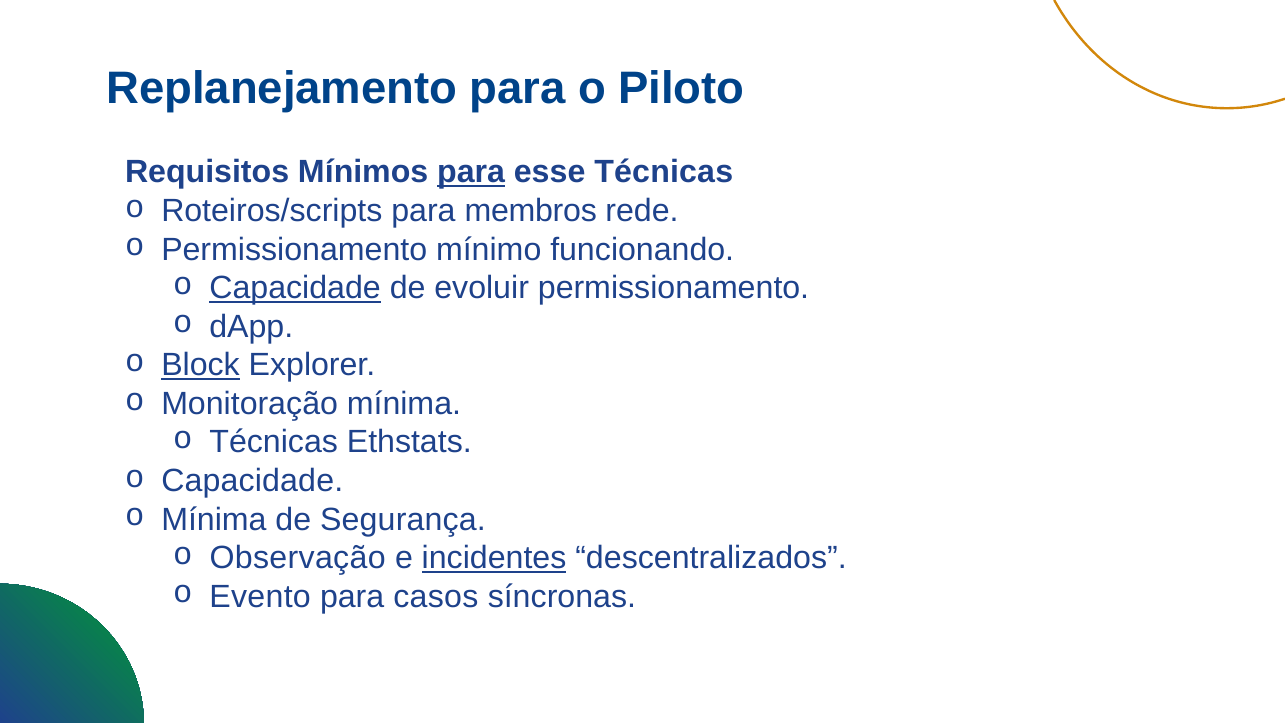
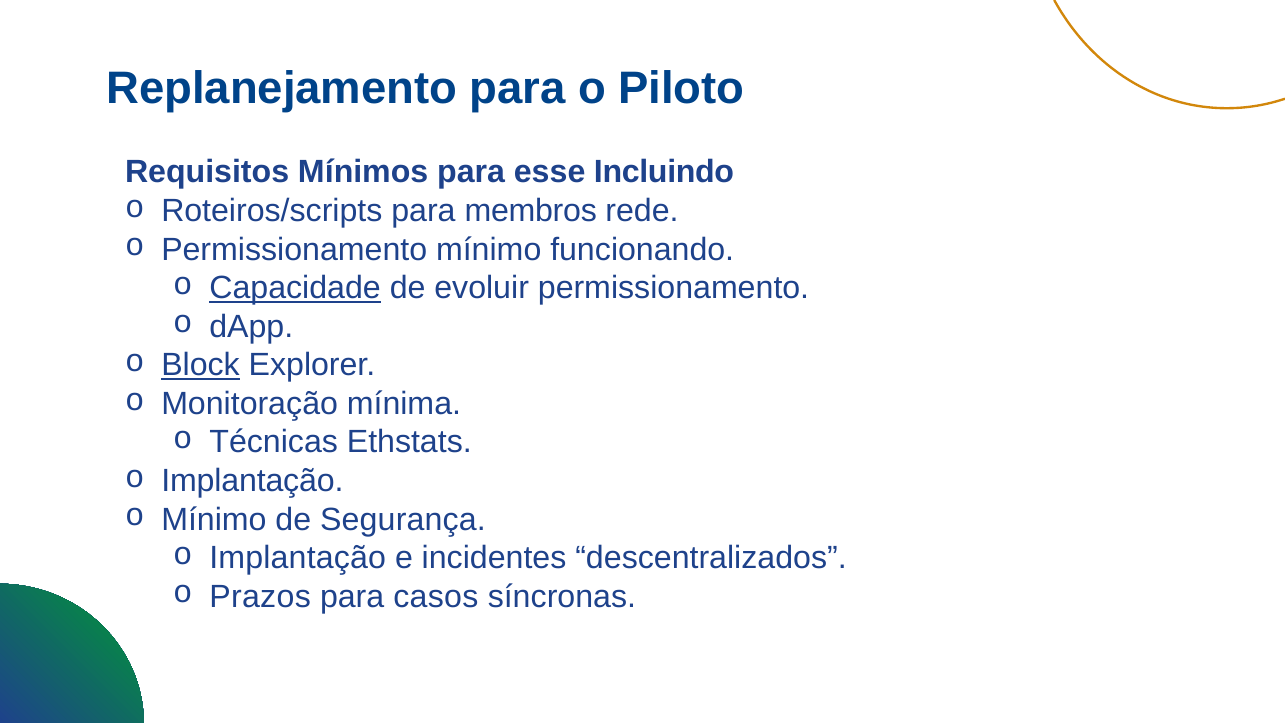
para underline: present -> none (471, 172)
esse Técnicas: Técnicas -> Incluindo (664, 172)
Capacidade: Capacidade -> Implantação (252, 481)
o Mínima: Mínima -> Mínimo (214, 519)
Observação: Observação -> Implantação (298, 558)
incidentes underline: present -> none (494, 558)
Evento: Evento -> Prazos (260, 596)
